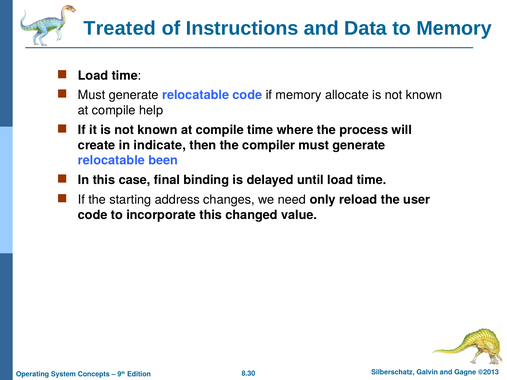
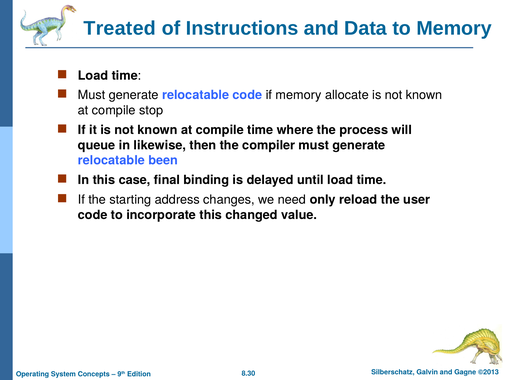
help: help -> stop (151, 110)
create: create -> queue (97, 145)
indicate: indicate -> likewise (160, 145)
